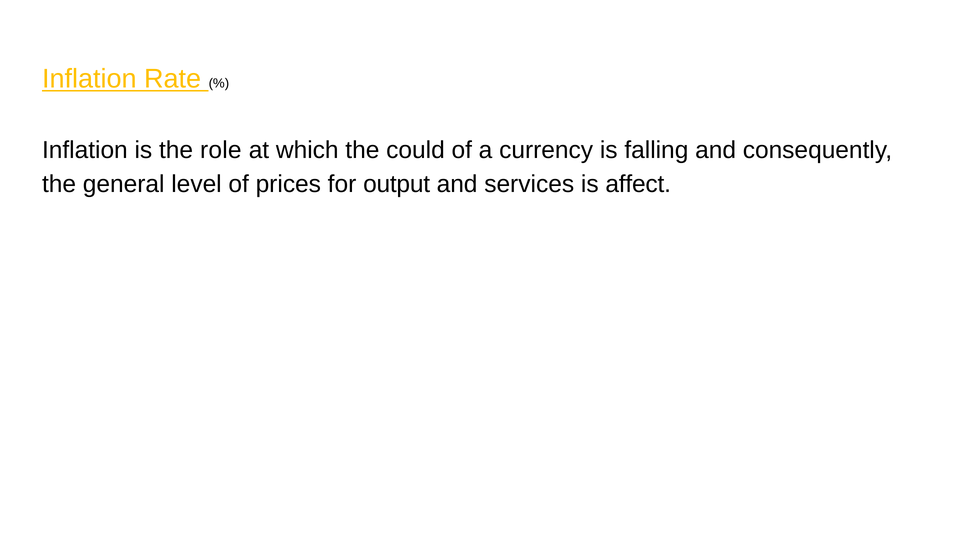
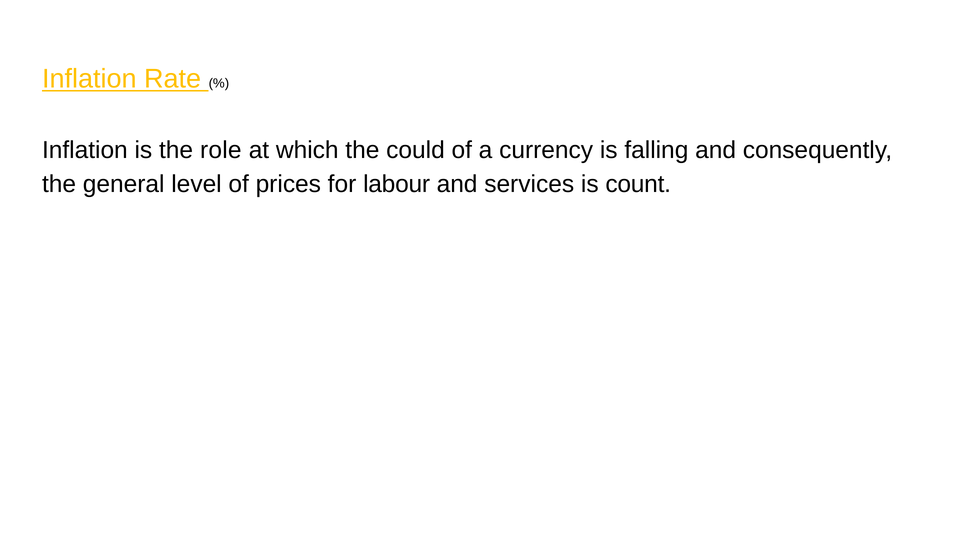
output: output -> labour (397, 184)
affect: affect -> count (638, 184)
